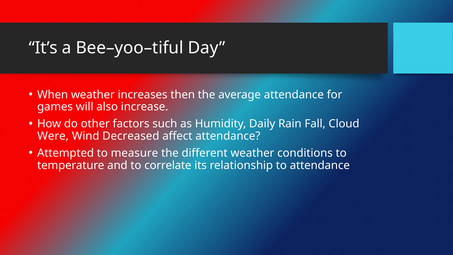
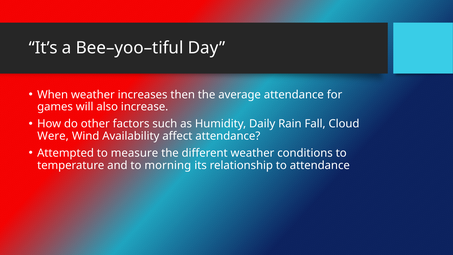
Decreased: Decreased -> Availability (131, 136)
correlate: correlate -> morning (168, 165)
